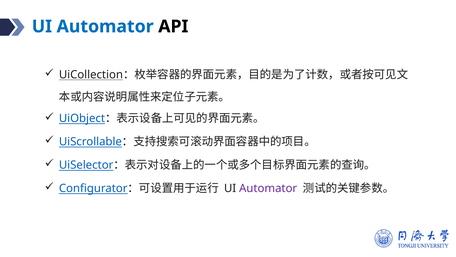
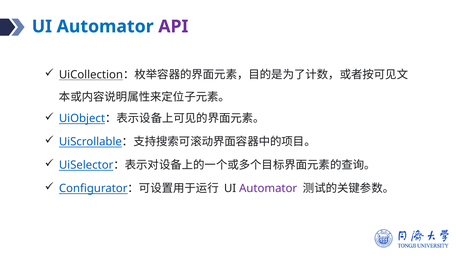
API colour: black -> purple (173, 26)
